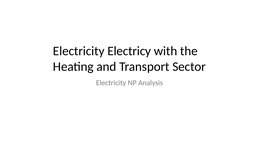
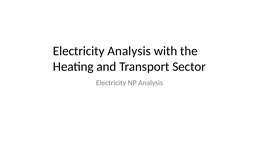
Electricity Electricy: Electricy -> Analysis (129, 51)
